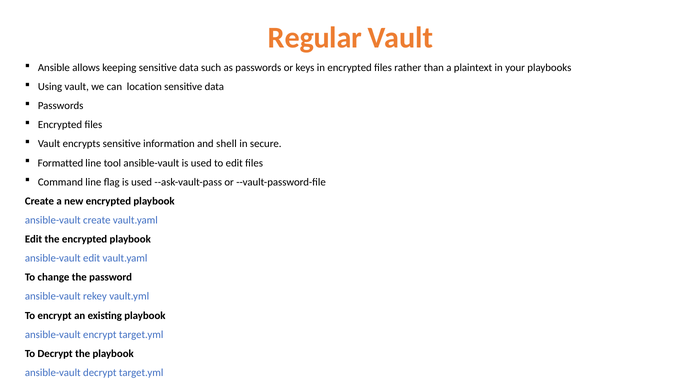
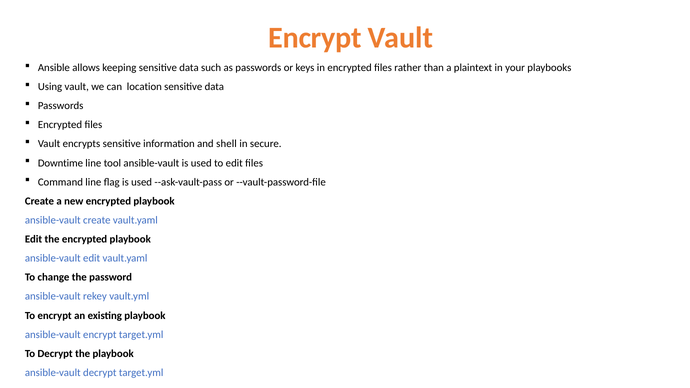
Regular: Regular -> Encrypt (315, 38)
Formatted: Formatted -> Downtime (60, 163)
